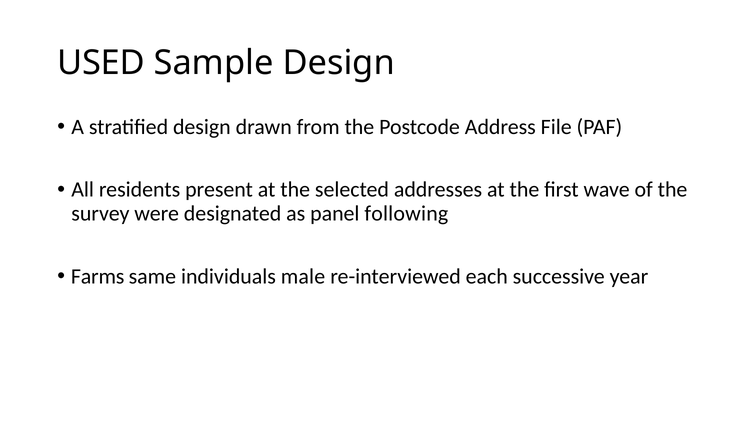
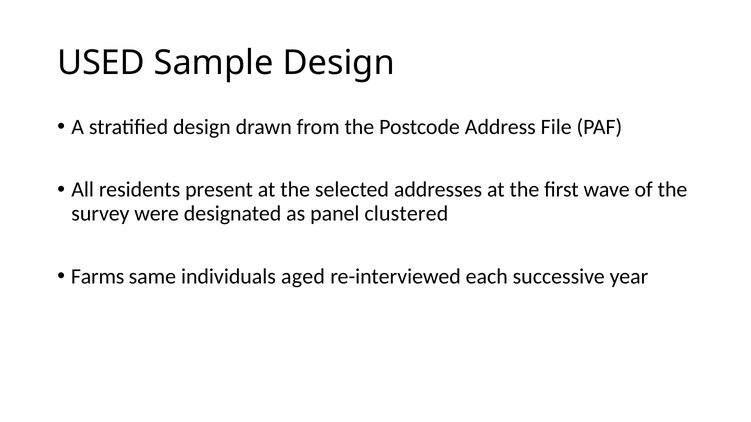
following: following -> clustered (406, 214)
male: male -> aged (303, 277)
